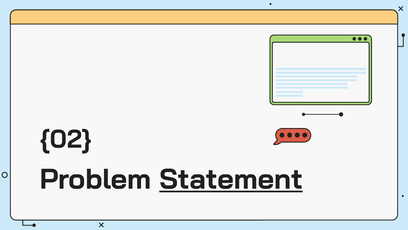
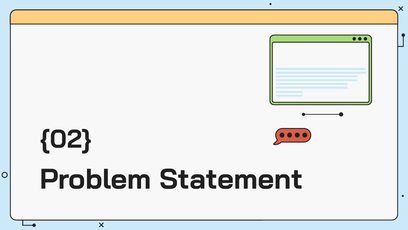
Statement underline: present -> none (231, 179)
